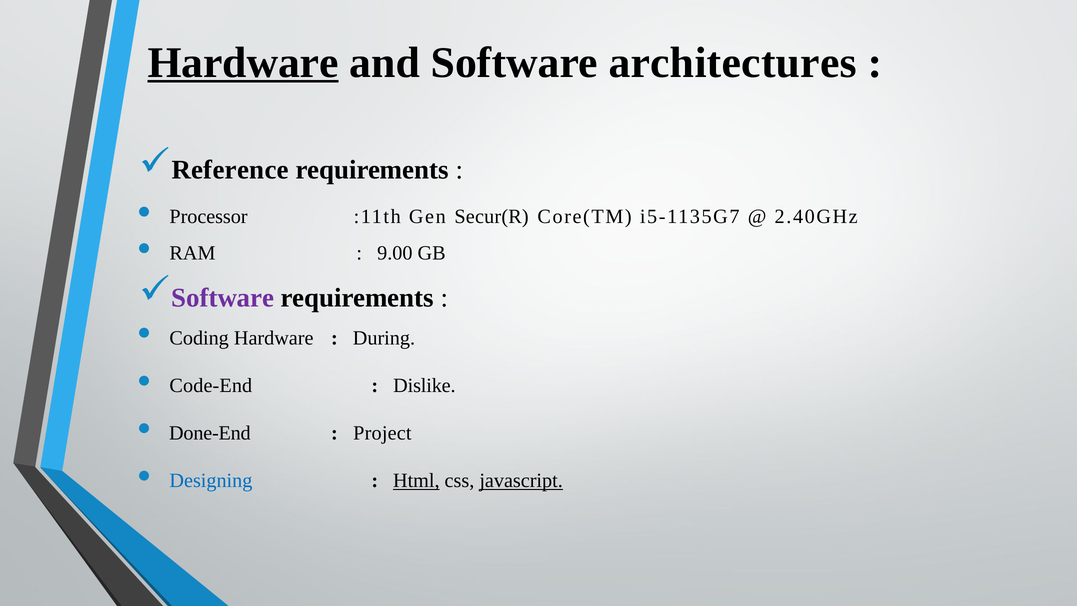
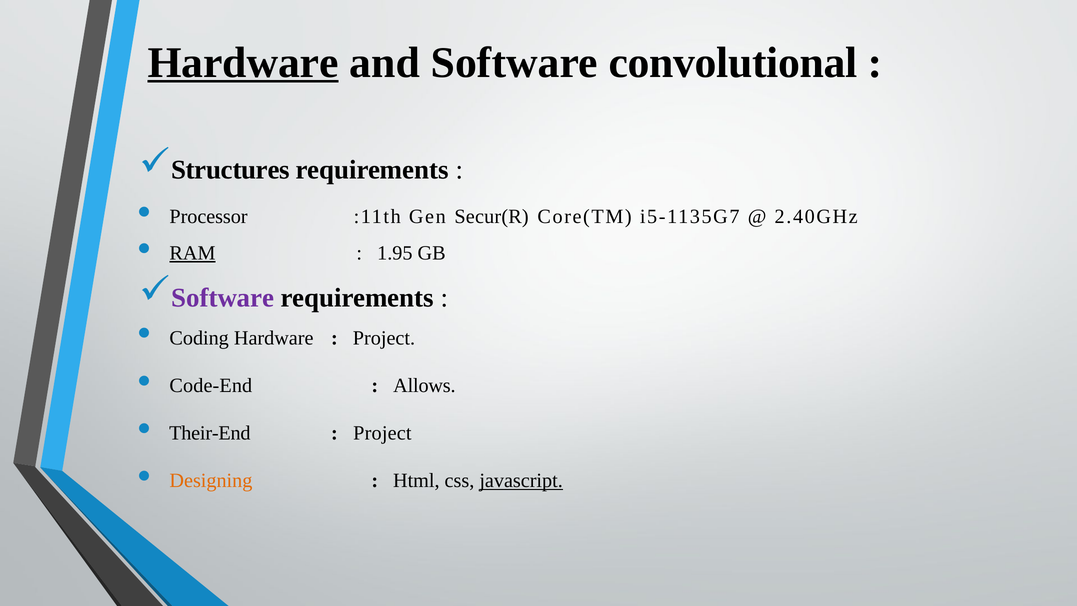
architectures: architectures -> convolutional (733, 63)
Reference: Reference -> Structures (230, 170)
RAM underline: none -> present (192, 253)
9.00: 9.00 -> 1.95 (395, 253)
During: During -> Project (384, 338)
Dislike: Dislike -> Allows (424, 385)
Done-End: Done-End -> Their-End (210, 433)
Designing colour: blue -> orange (211, 481)
Html underline: present -> none (416, 481)
